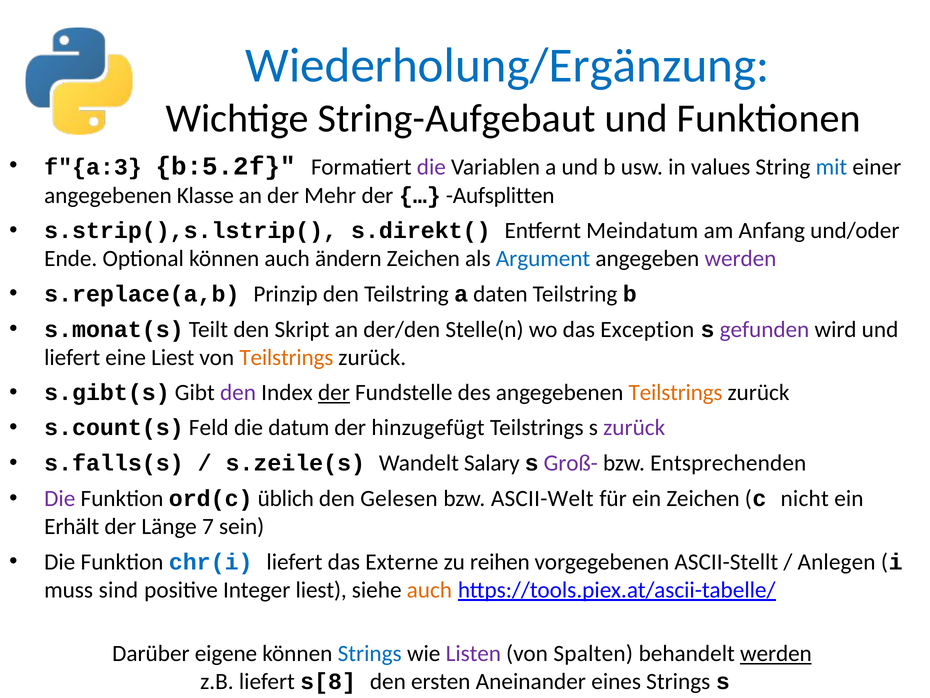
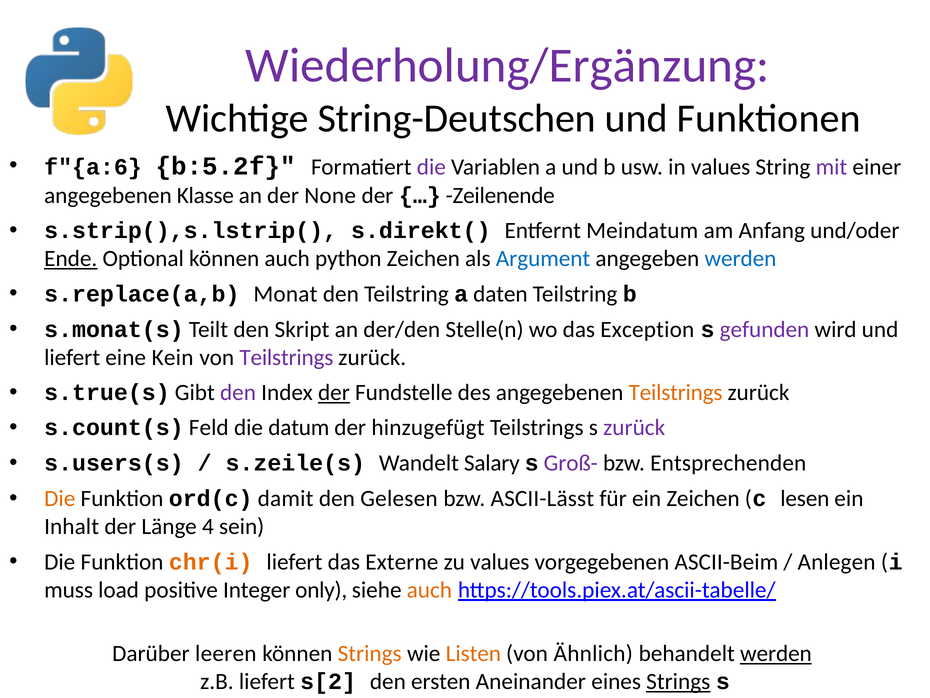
Wiederholung/Ergänzung colour: blue -> purple (507, 65)
String-Aufgebaut: String-Aufgebaut -> String-Deutschen (457, 118)
f"{a:3: f"{a:3 -> f"{a:6 (93, 167)
mit colour: blue -> purple (831, 167)
Mehr: Mehr -> None (330, 195)
Aufsplitten: Aufsplitten -> Zeilenende (500, 195)
Ende underline: none -> present (71, 258)
ändern: ändern -> python (348, 258)
werden colour: purple -> blue (740, 258)
Prinzip: Prinzip -> Monat (285, 294)
eine Liest: Liest -> Kein (173, 357)
Teilstrings colour: orange -> purple (286, 357)
s.gibt(s: s.gibt(s -> s.true(s (107, 392)
s.falls(s: s.falls(s -> s.users(s (114, 463)
Die colour: purple -> orange (60, 498)
üblich: üblich -> damit (286, 498)
ASCII-Welt: ASCII-Welt -> ASCII-Lässt (542, 498)
nicht: nicht -> lesen (805, 498)
Erhält: Erhält -> Inhalt (72, 526)
7: 7 -> 4 (208, 526)
chr(i colour: blue -> orange (211, 562)
zu reihen: reihen -> values (500, 562)
ASCII-Stellt: ASCII-Stellt -> ASCII-Beim (726, 562)
sind: sind -> load (119, 590)
Integer liest: liest -> only (321, 590)
eigene: eigene -> leeren (226, 653)
Strings colour: blue -> orange (370, 653)
Listen colour: purple -> orange (473, 653)
Spalten: Spalten -> Ähnlich (593, 653)
s[8: s[8 -> s[2 (328, 681)
Strings underline: none -> present (678, 681)
